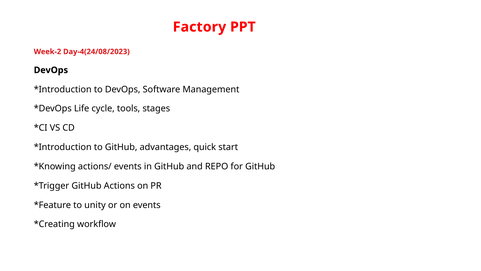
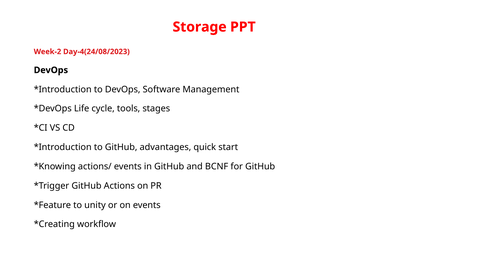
Factory: Factory -> Storage (200, 27)
REPO: REPO -> BCNF (217, 166)
